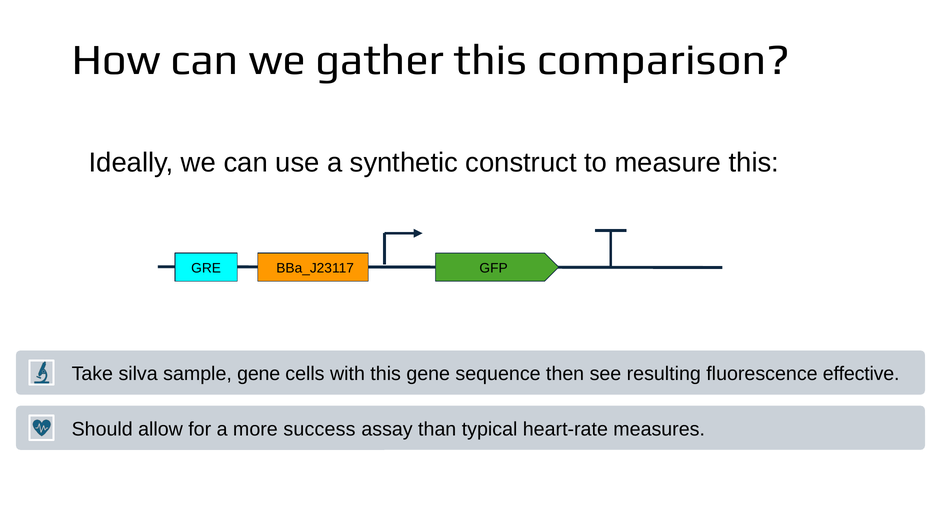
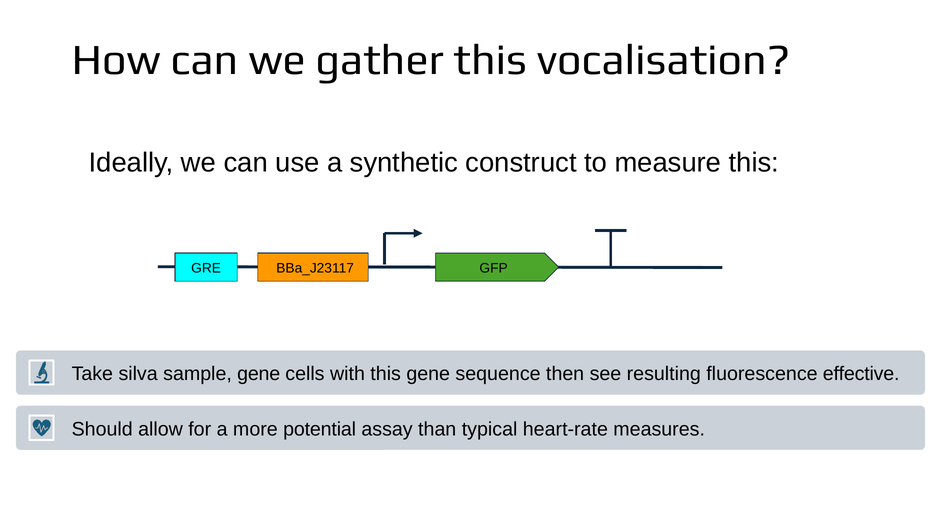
comparison: comparison -> vocalisation (664, 60)
success: success -> potential (320, 429)
